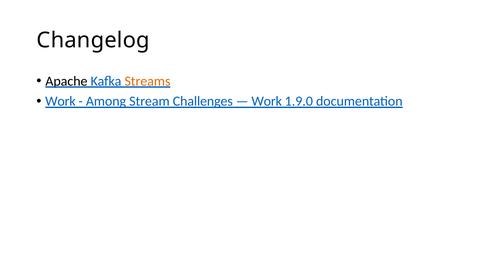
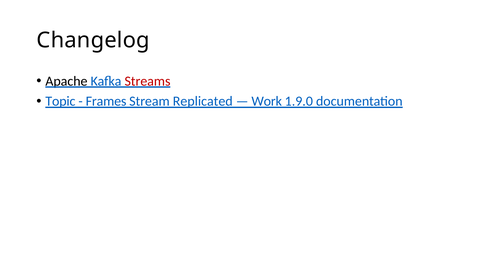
Streams colour: orange -> red (147, 81)
Work: Work -> Topic (60, 101)
Among: Among -> Frames (106, 101)
Challenges: Challenges -> Replicated (203, 101)
